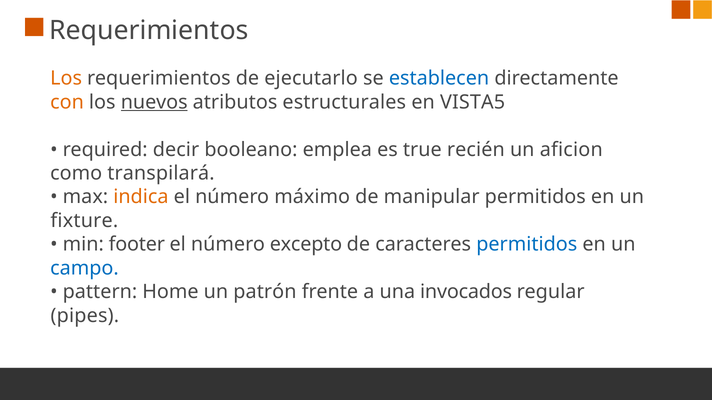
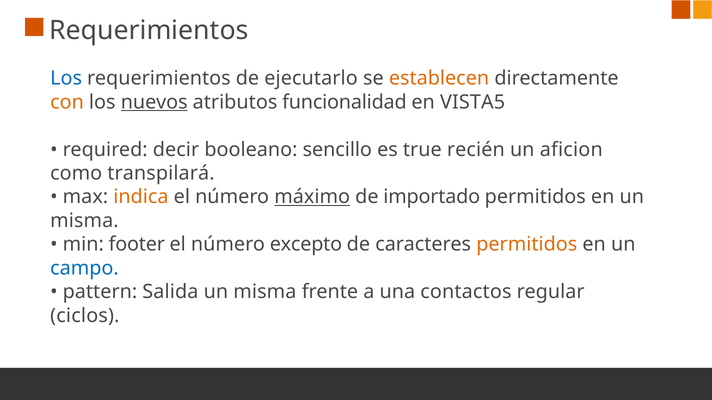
Los colour: orange -> blue (66, 78)
establecen colour: blue -> orange (439, 78)
estructurales: estructurales -> funcionalidad (344, 102)
emplea: emplea -> sencillo (337, 150)
máximo underline: none -> present (312, 197)
manipular: manipular -> importado (432, 197)
fixture: fixture -> misma (84, 221)
permitidos colour: blue -> orange (527, 245)
Home: Home -> Salida (170, 292)
patrón: patrón -> misma (265, 292)
invocados: invocados -> contactos (466, 292)
pipes: pipes -> ciclos (85, 316)
